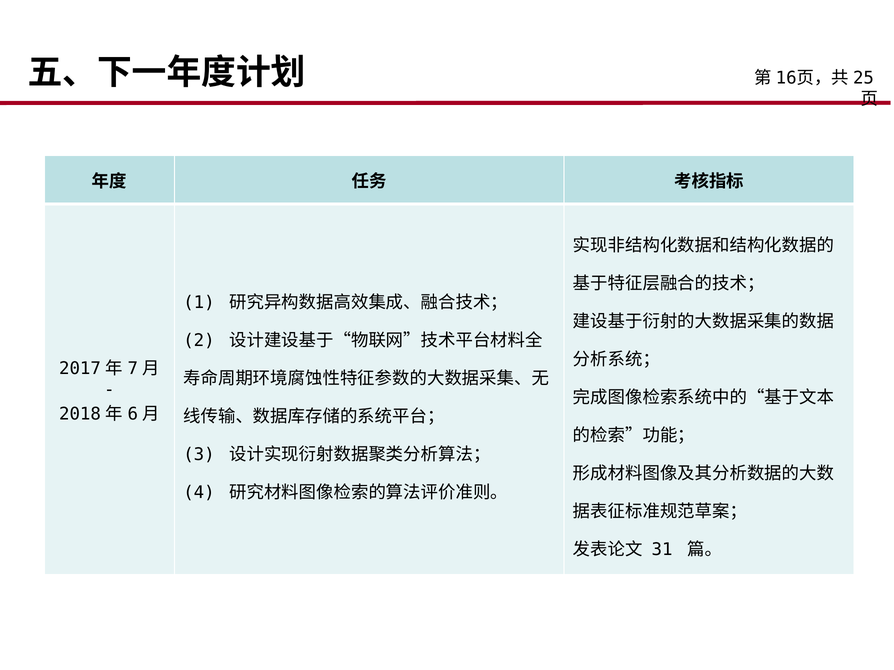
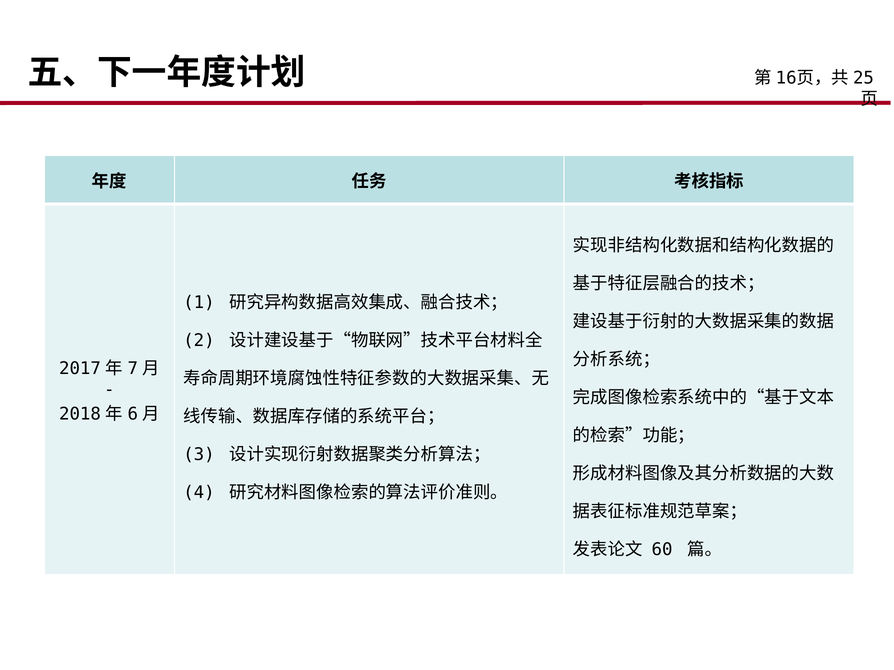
31: 31 -> 60 (662, 550)
